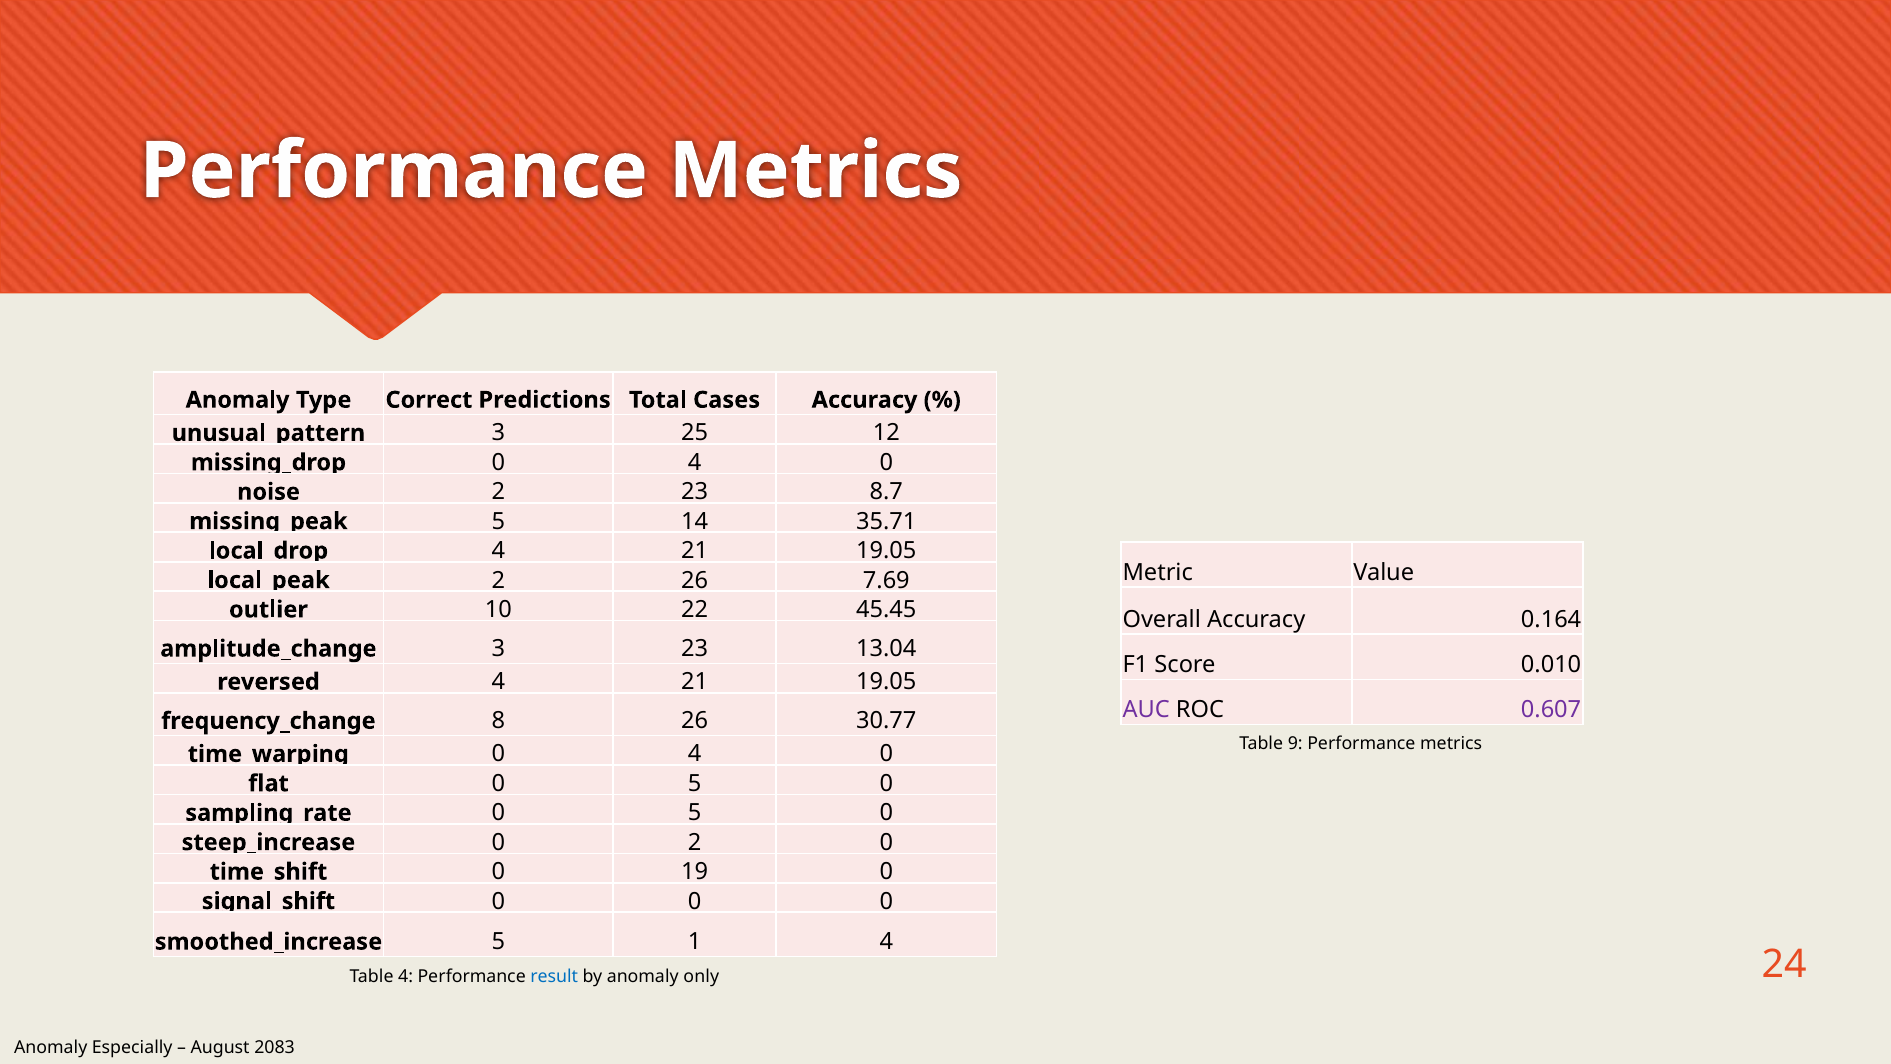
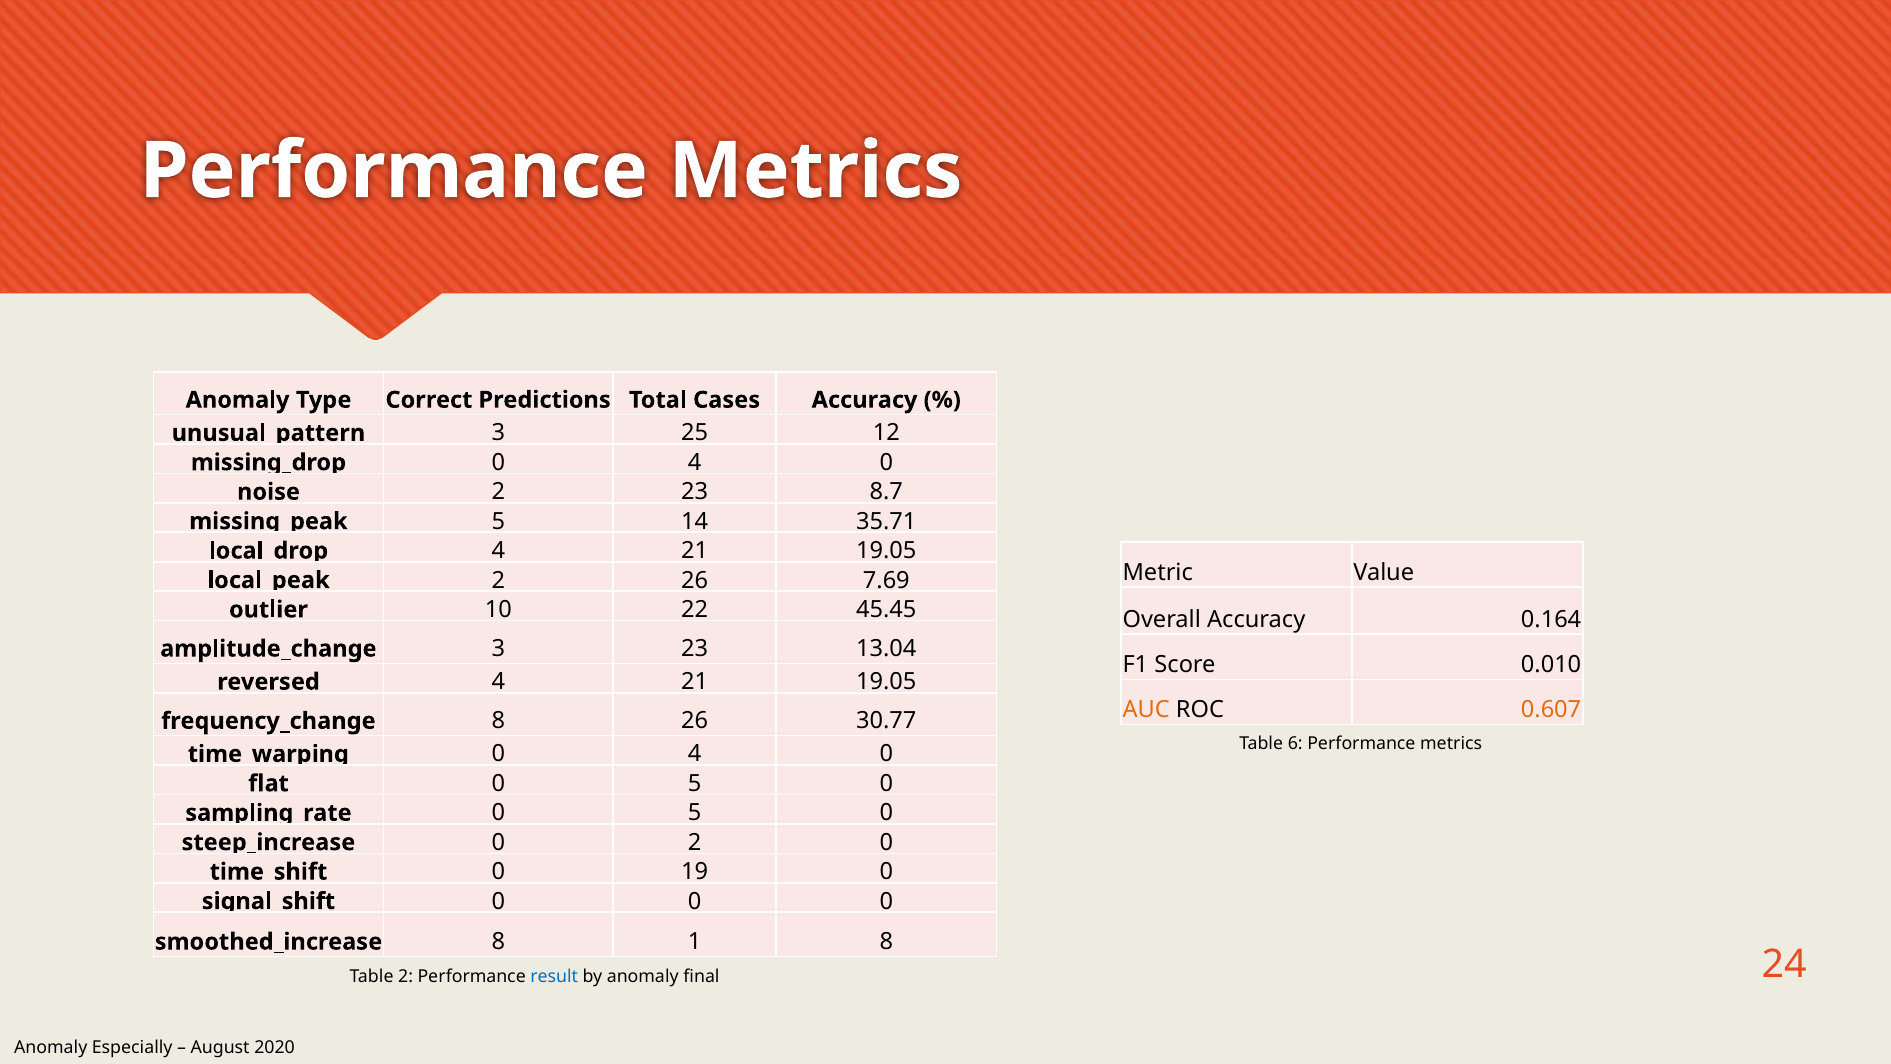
AUC colour: purple -> orange (1146, 710)
0.607 colour: purple -> orange (1551, 710)
9: 9 -> 6 (1295, 743)
5: 5 -> 8 (498, 942)
1 4: 4 -> 8 (886, 942)
Table 4: 4 -> 2 (406, 977)
only: only -> final (701, 977)
2083: 2083 -> 2020 (275, 1047)
